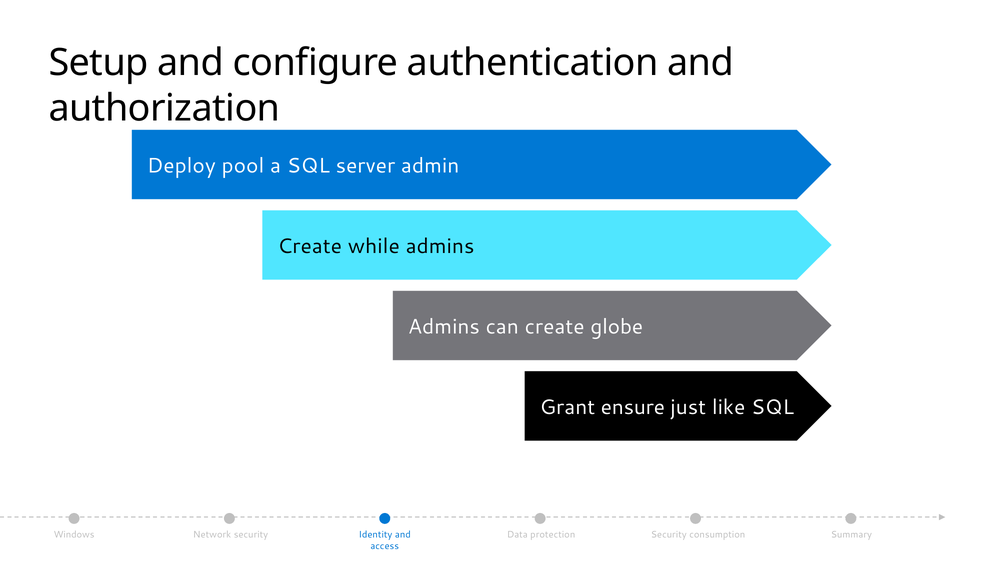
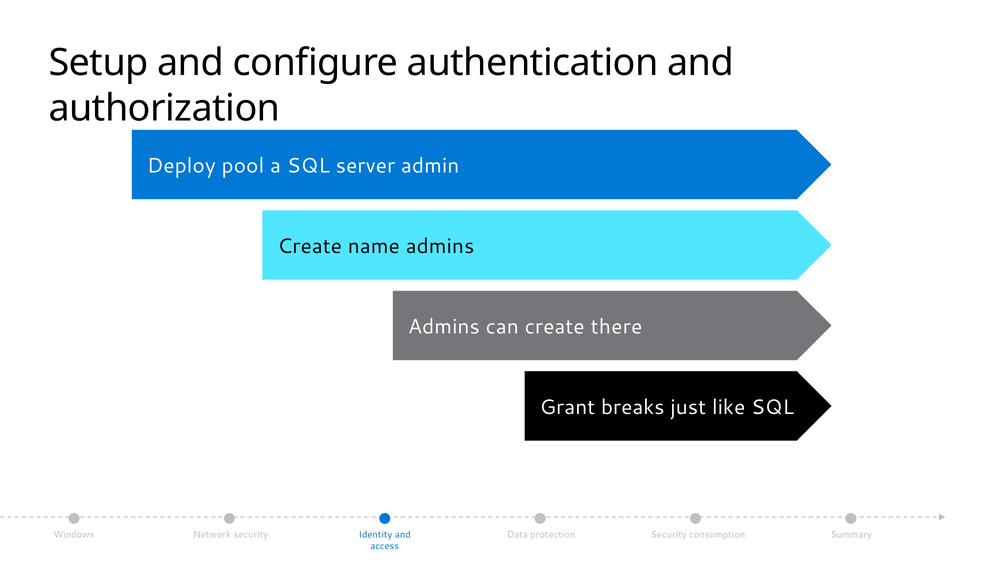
while: while -> name (374, 247)
globe: globe -> there (617, 327)
ensure: ensure -> breaks (633, 408)
